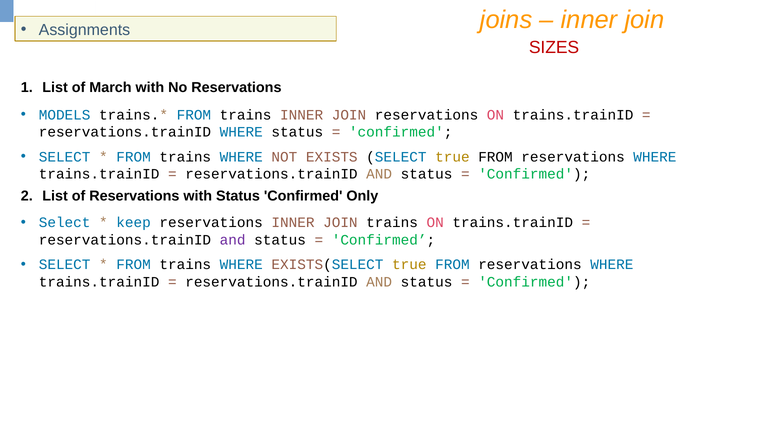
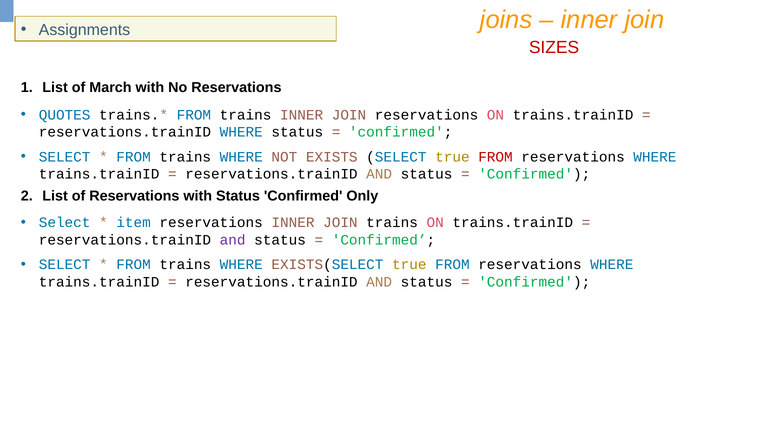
MODELS: MODELS -> QUOTES (65, 115)
FROM colour: black -> red (495, 157)
keep: keep -> item (134, 223)
